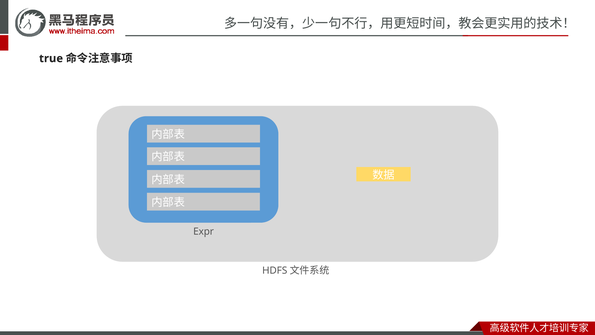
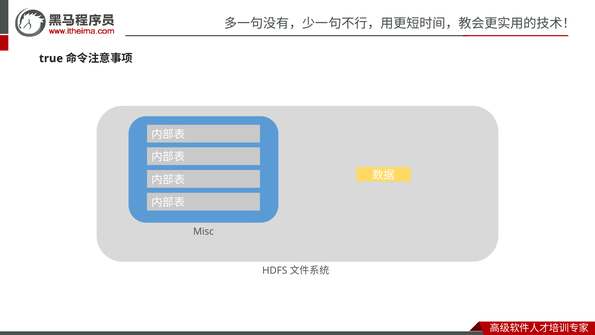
Expr: Expr -> Misc (204, 231)
